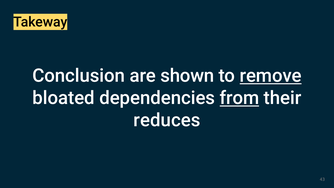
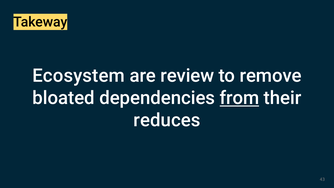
Conclusion: Conclusion -> Ecosystem (79, 76)
shown: shown -> review (187, 76)
remove underline: present -> none (271, 76)
